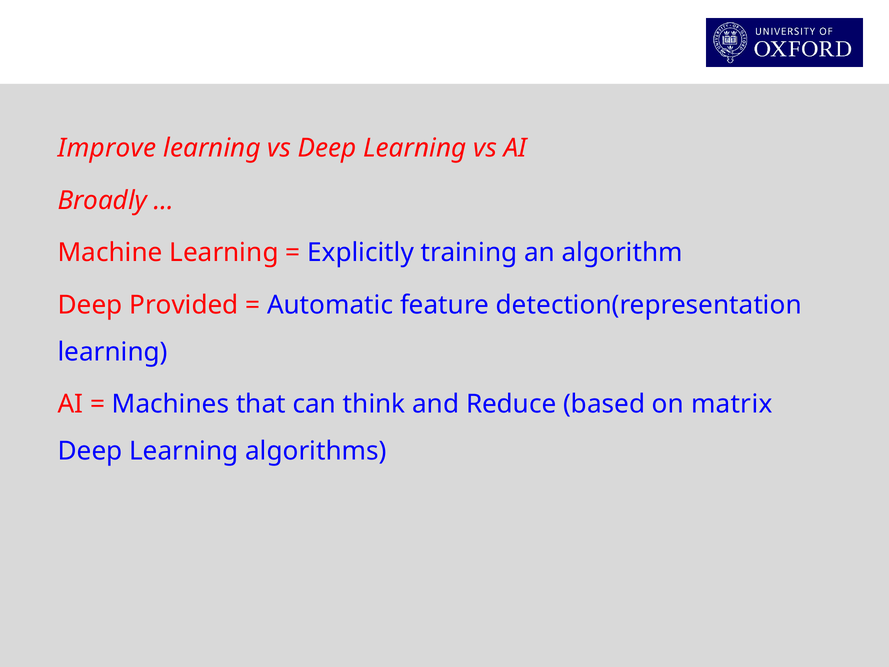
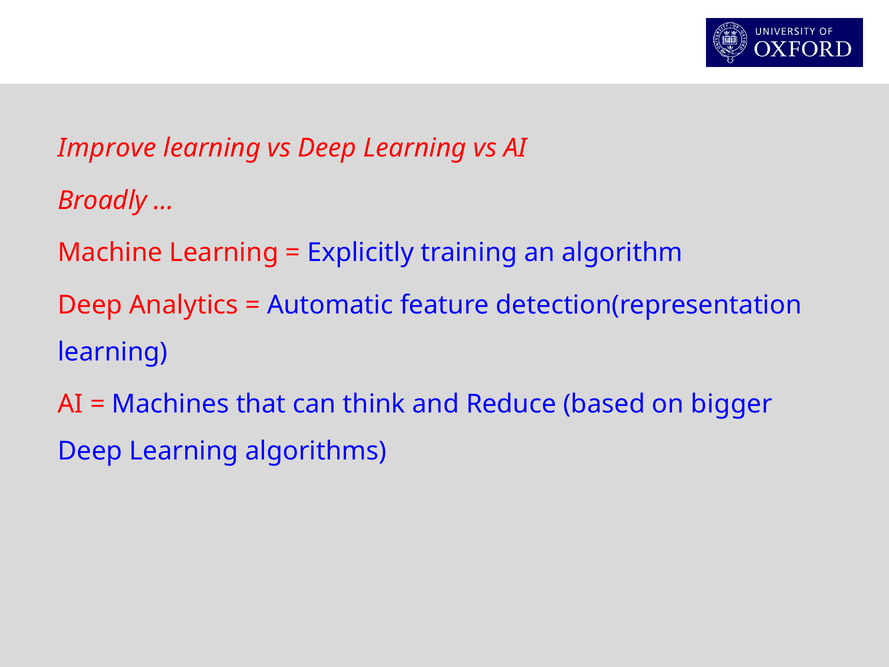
Provided: Provided -> Analytics (184, 305)
matrix: matrix -> bigger (732, 404)
